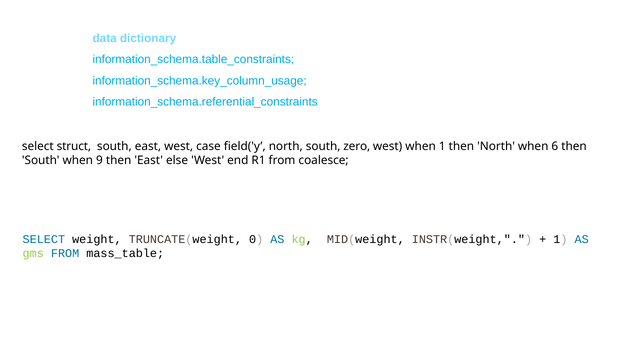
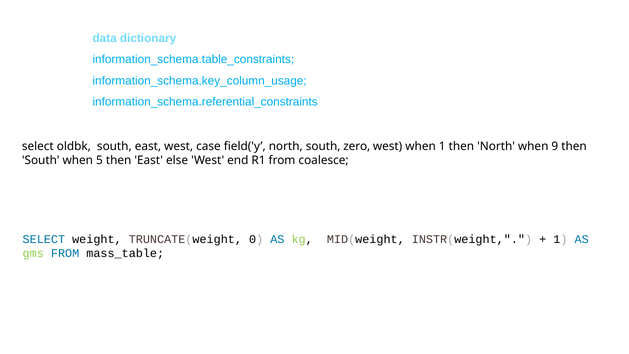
struct: struct -> oldbk (74, 146)
6: 6 -> 9 (555, 146)
9: 9 -> 5 (99, 160)
